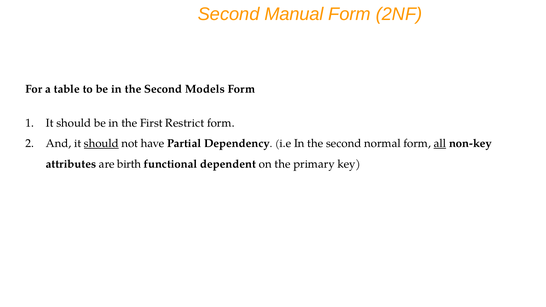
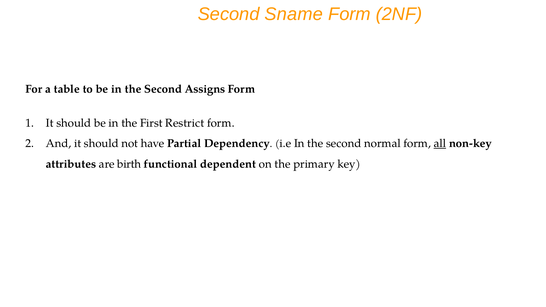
Manual: Manual -> Sname (294, 14)
Models: Models -> Assigns (205, 89)
should underline: present -> none (101, 144)
